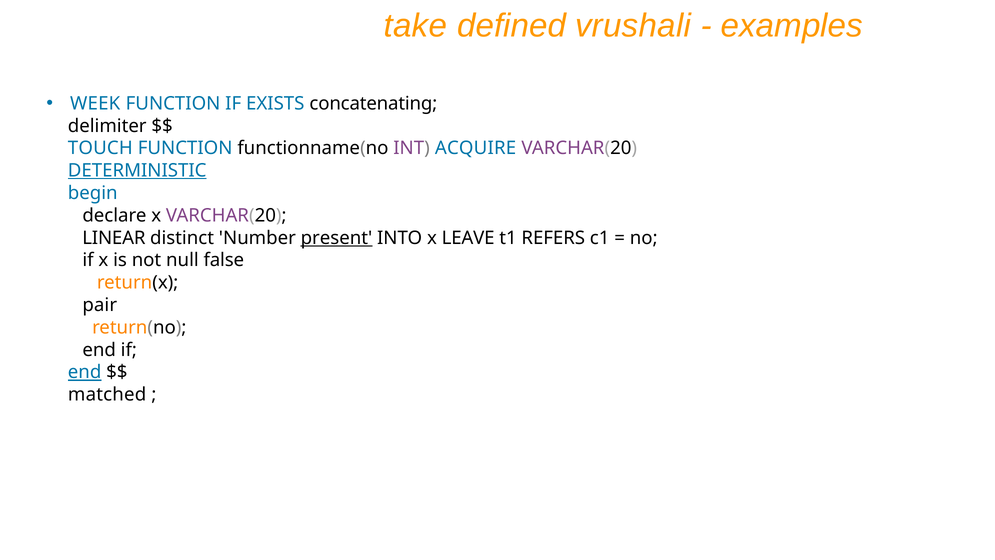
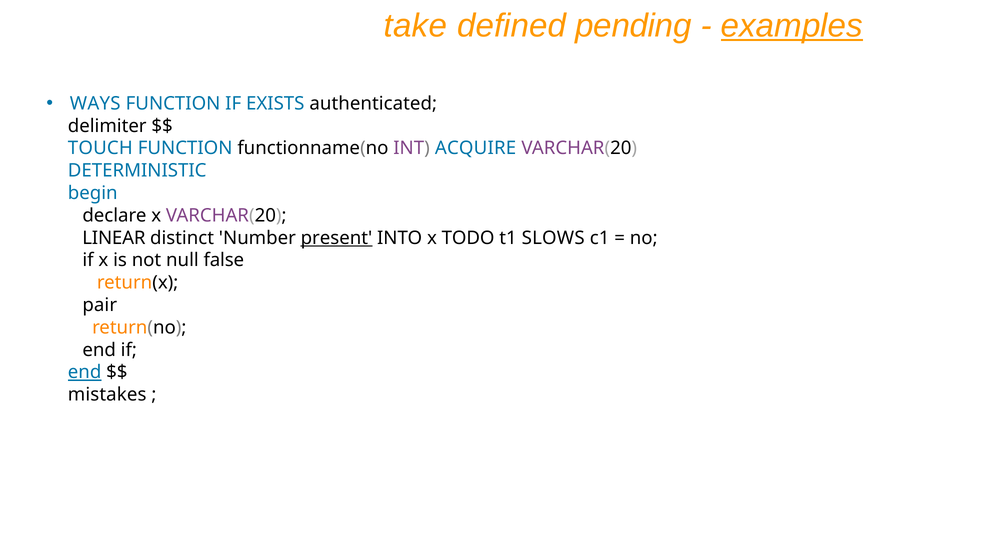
vrushali: vrushali -> pending (633, 26)
examples underline: none -> present (792, 26)
WEEK: WEEK -> WAYS (95, 103)
concatenating: concatenating -> authenticated (373, 103)
DETERMINISTIC underline: present -> none (137, 171)
LEAVE: LEAVE -> TODO (468, 238)
REFERS: REFERS -> SLOWS (553, 238)
matched: matched -> mistakes (107, 394)
